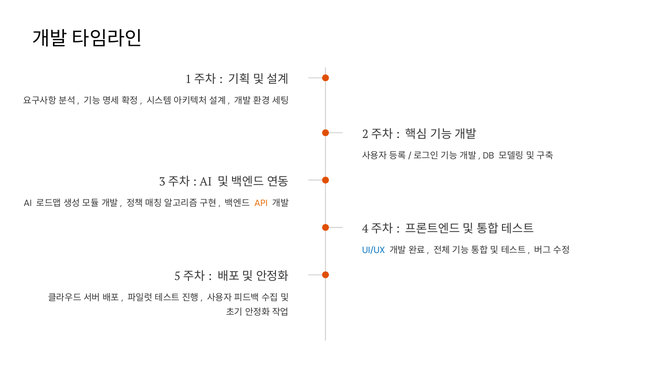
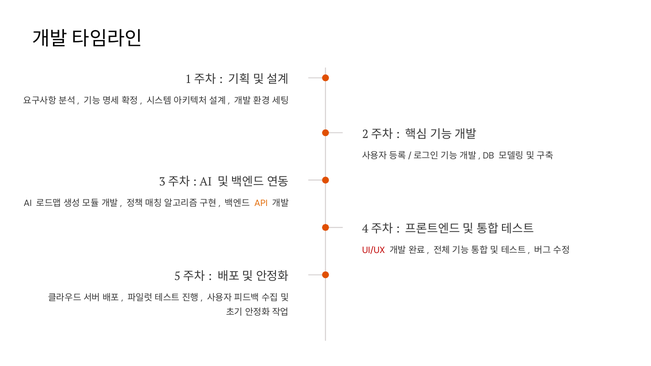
UI/UX colour: blue -> red (374, 251)
